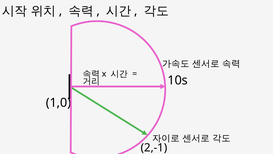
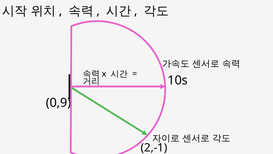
1,0: 1,0 -> 0,9 (58, 102)
